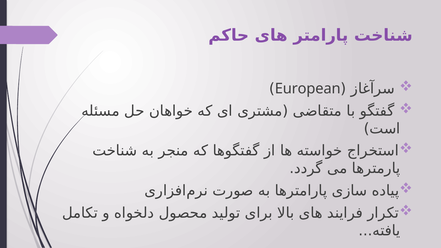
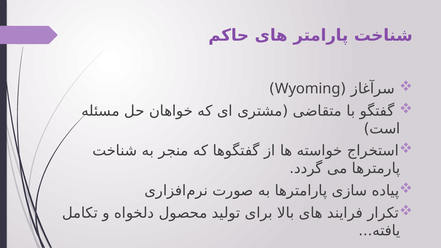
European: European -> Wyoming (308, 89)
